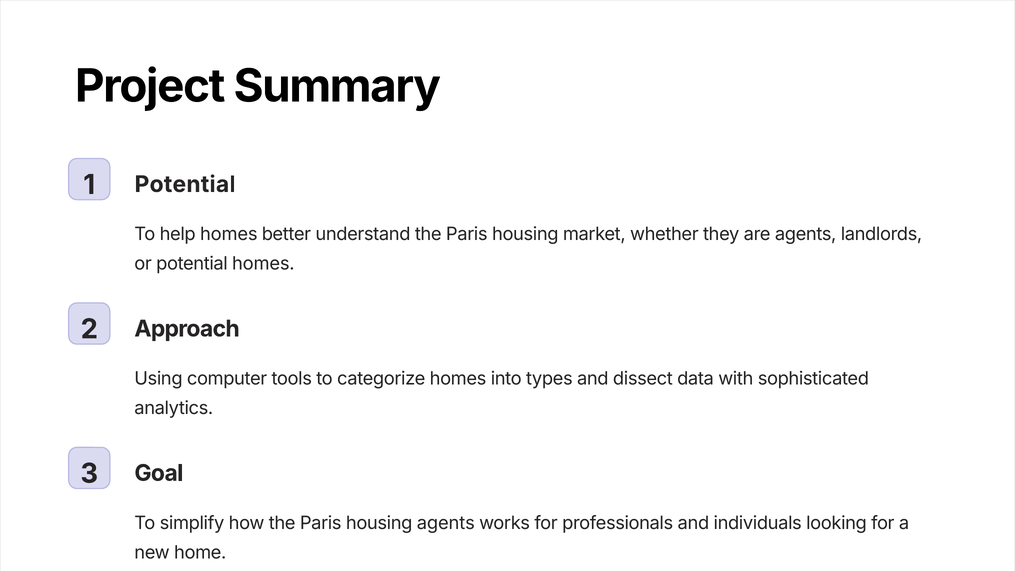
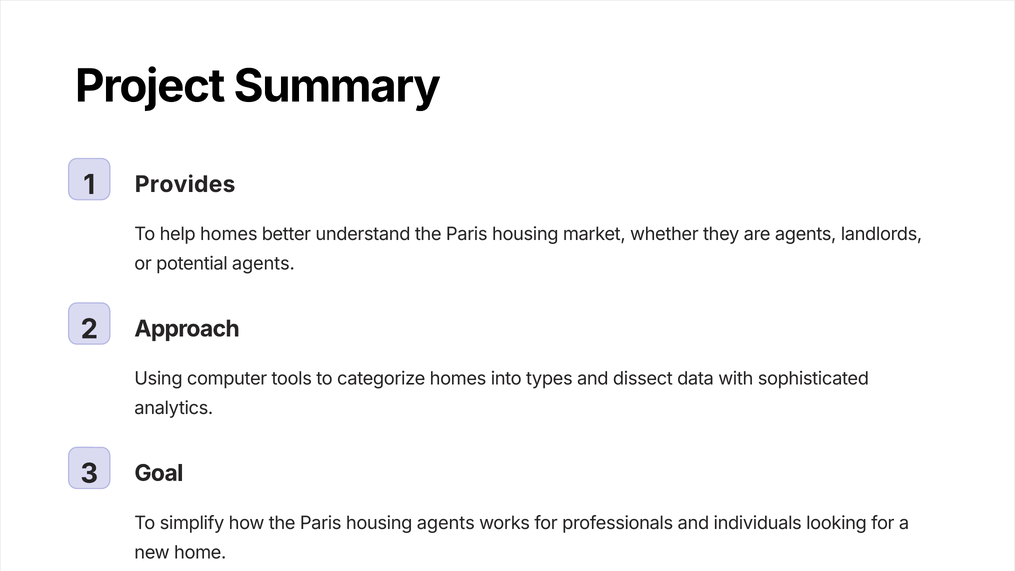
1 Potential: Potential -> Provides (185, 184)
potential homes: homes -> agents (263, 264)
